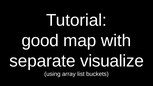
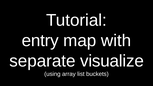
good: good -> entry (40, 41)
